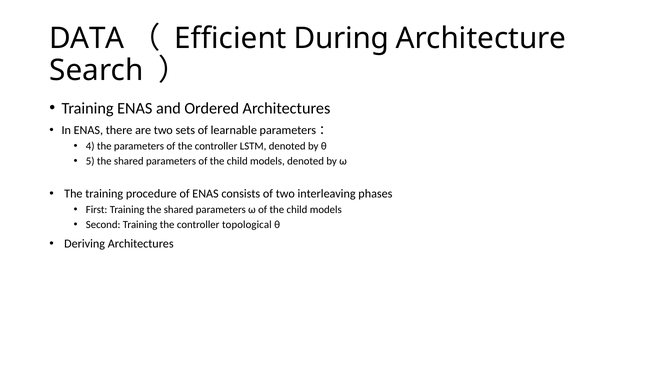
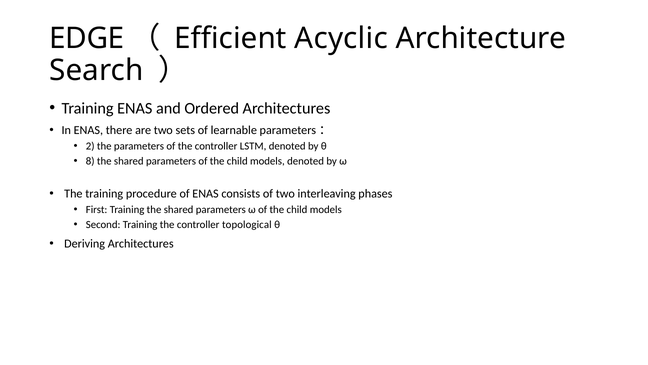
DATA: DATA -> EDGE (87, 38)
During: During -> Acyclic (341, 38)
4: 4 -> 2 (90, 146)
5: 5 -> 8 (90, 161)
